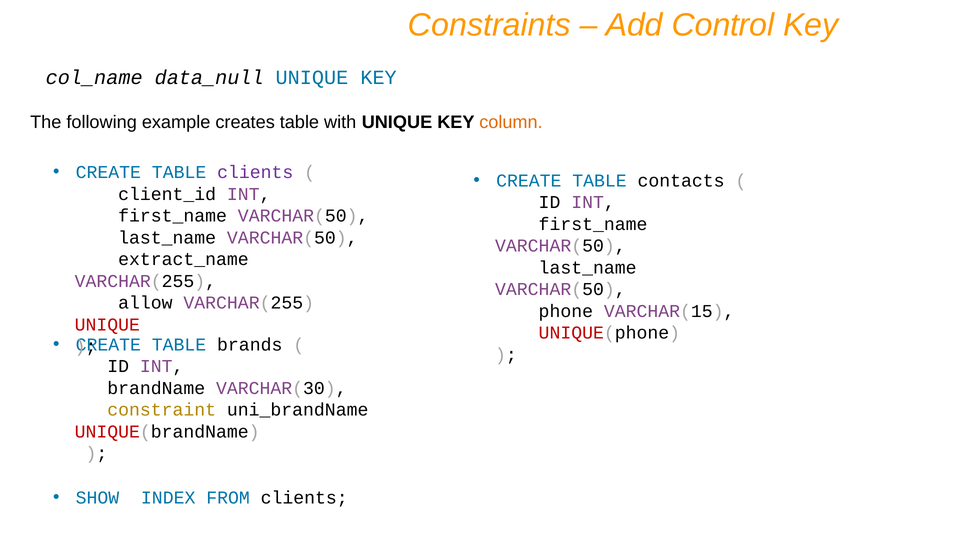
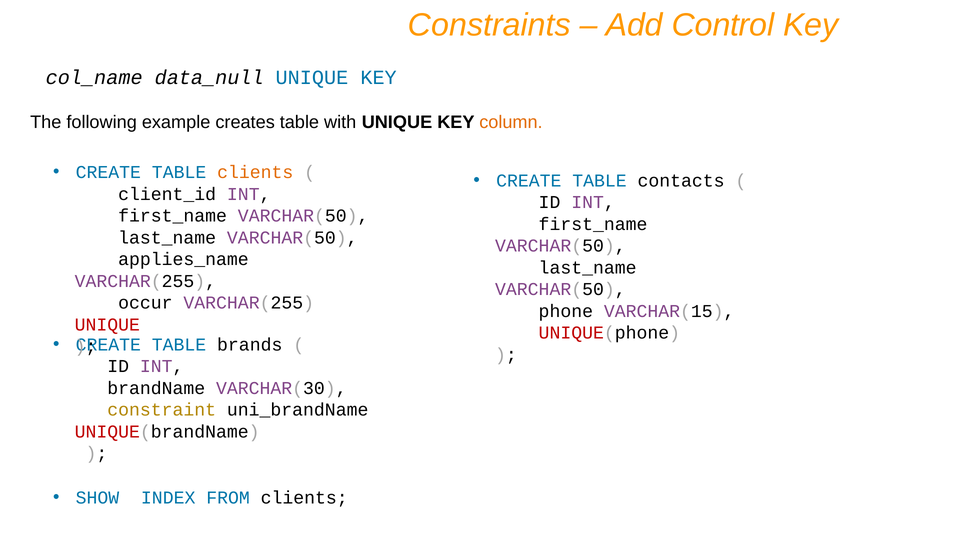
clients colour: purple -> orange (255, 172)
extract_name: extract_name -> applies_name (183, 259)
allow: allow -> occur (145, 303)
